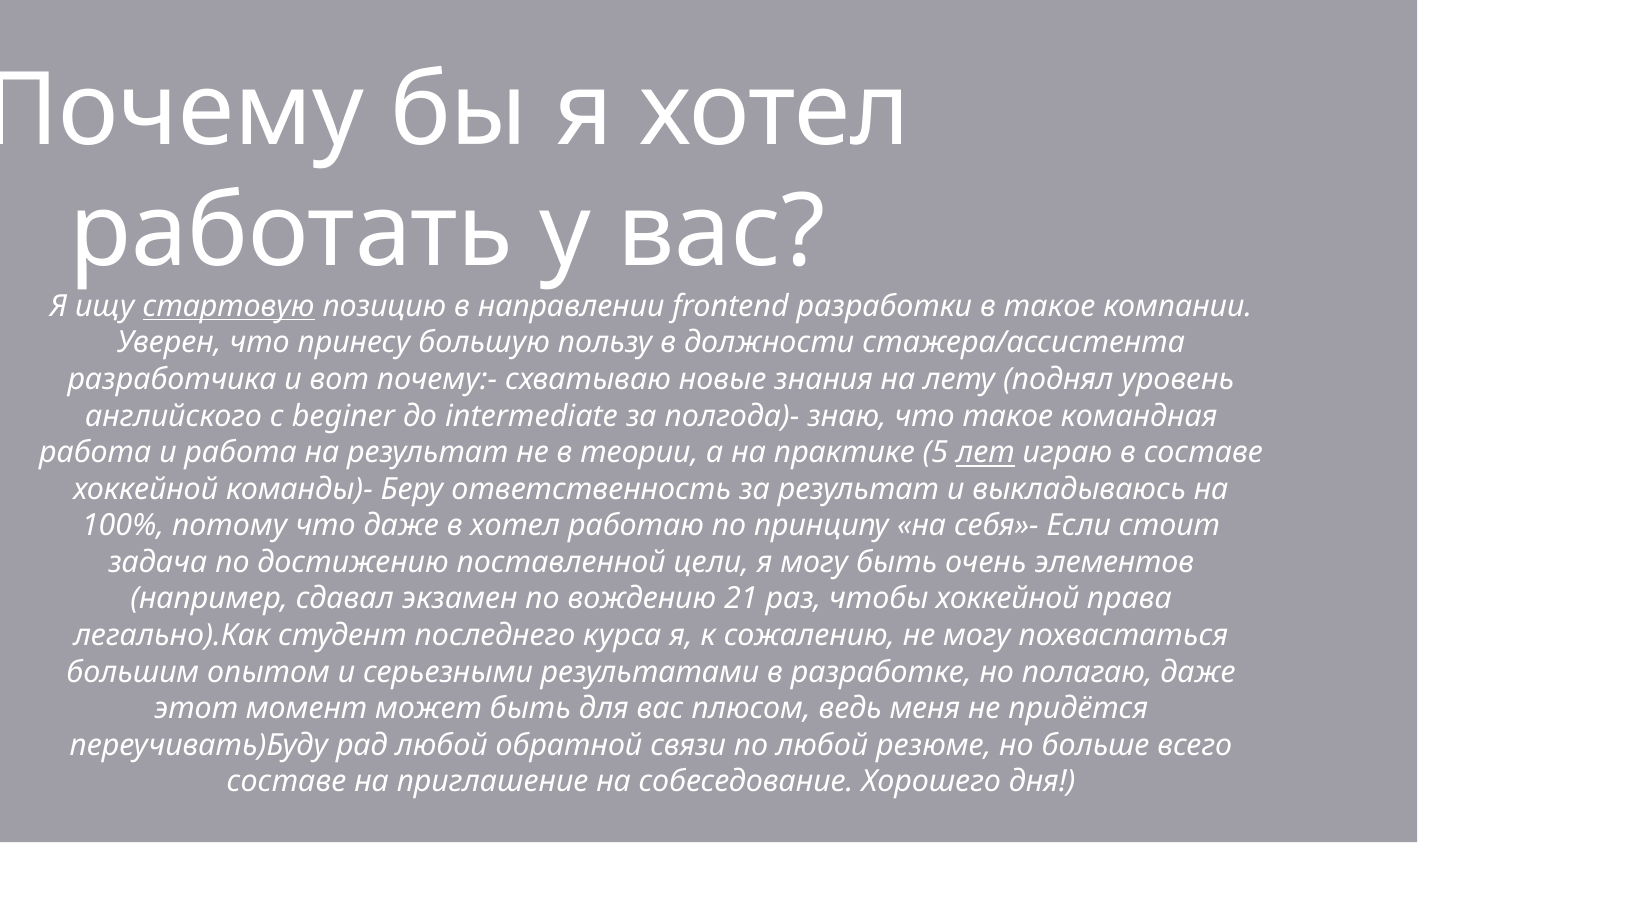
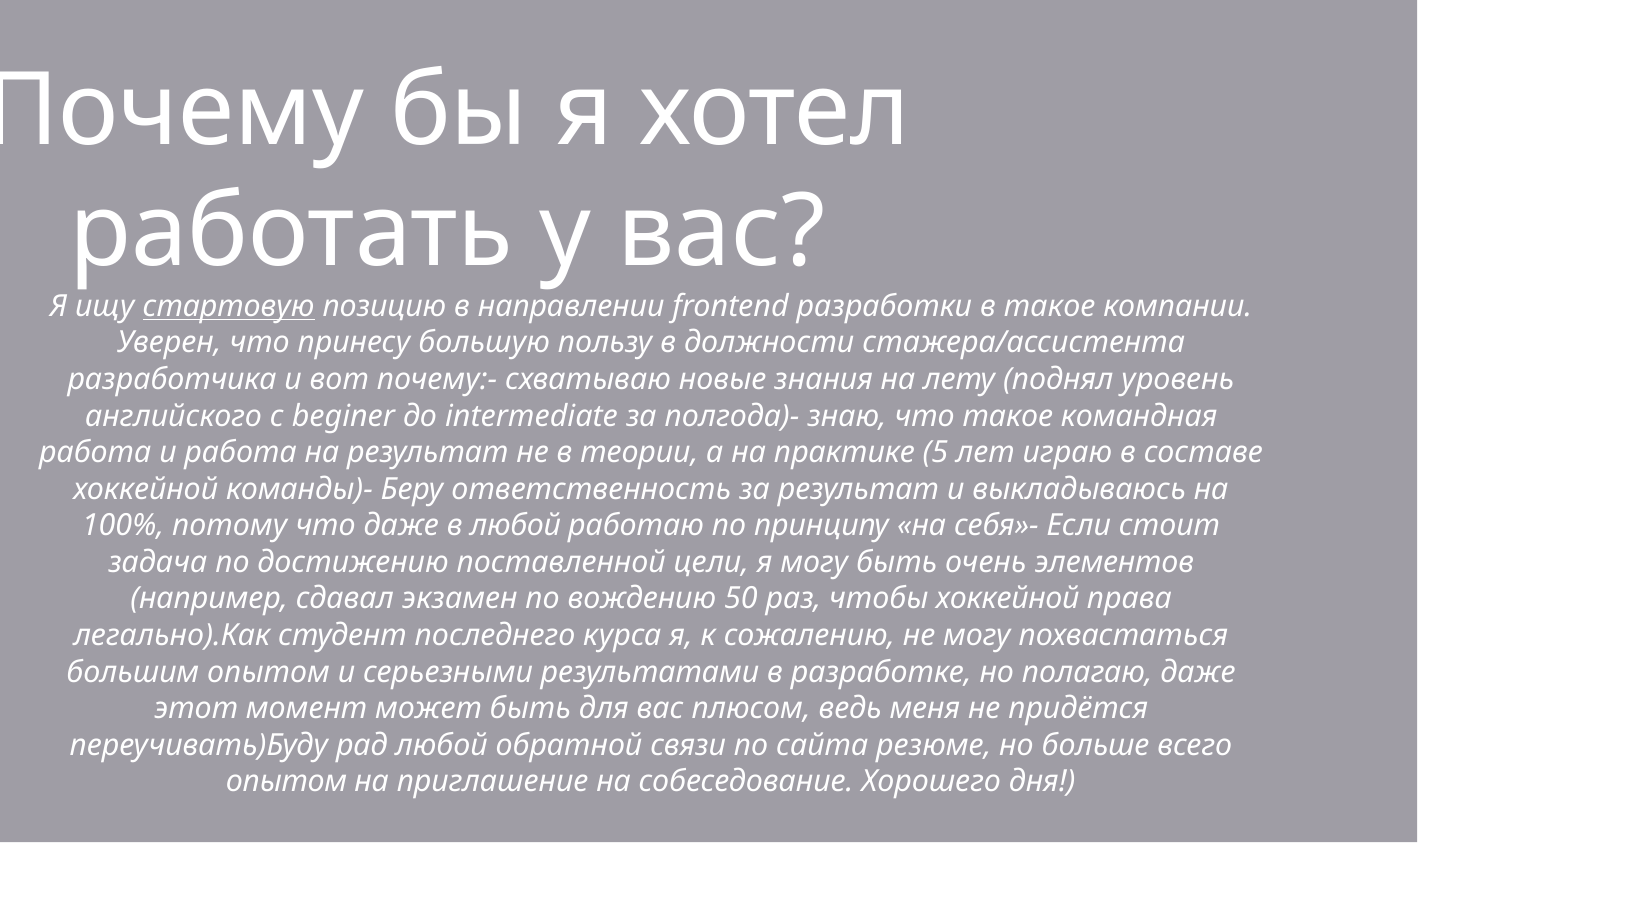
лет underline: present -> none (985, 453)
в хотел: хотел -> любой (516, 526)
21: 21 -> 50 (741, 599)
по любой: любой -> сайта (822, 746)
составе: составе -> опытом (287, 782)
